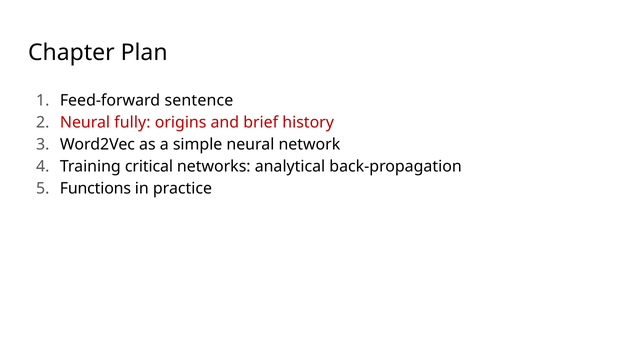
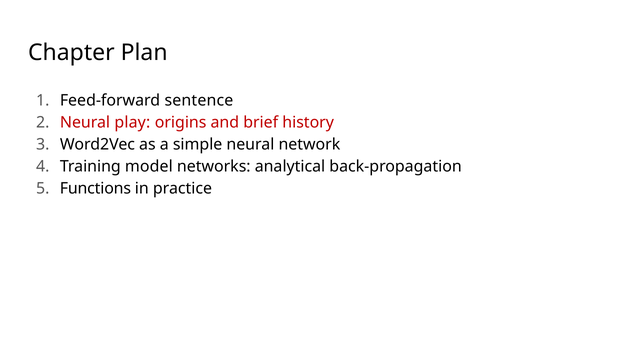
fully: fully -> play (132, 122)
critical: critical -> model (149, 166)
